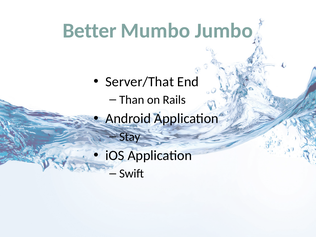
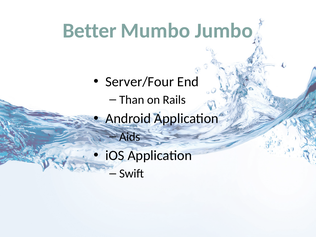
Server/That: Server/That -> Server/Four (140, 82)
Stay: Stay -> Aids (130, 137)
